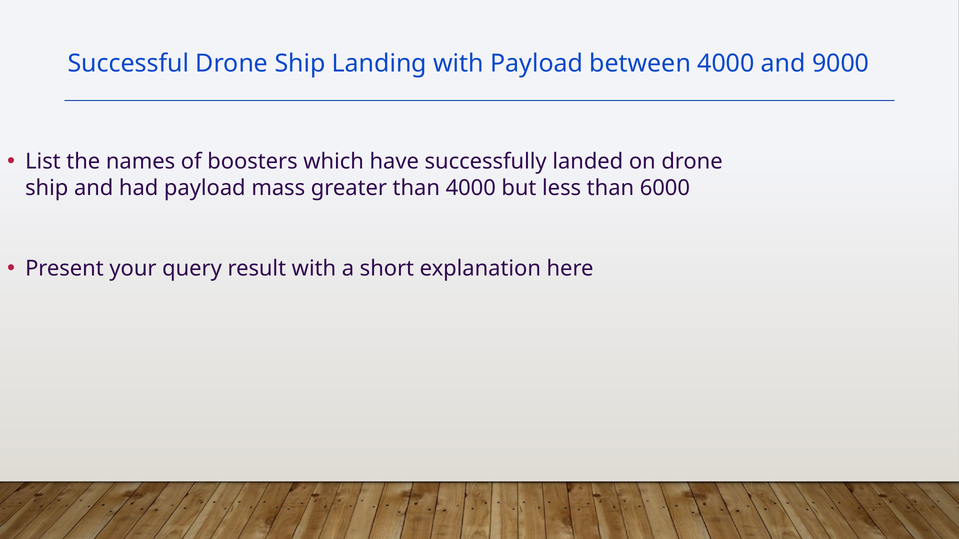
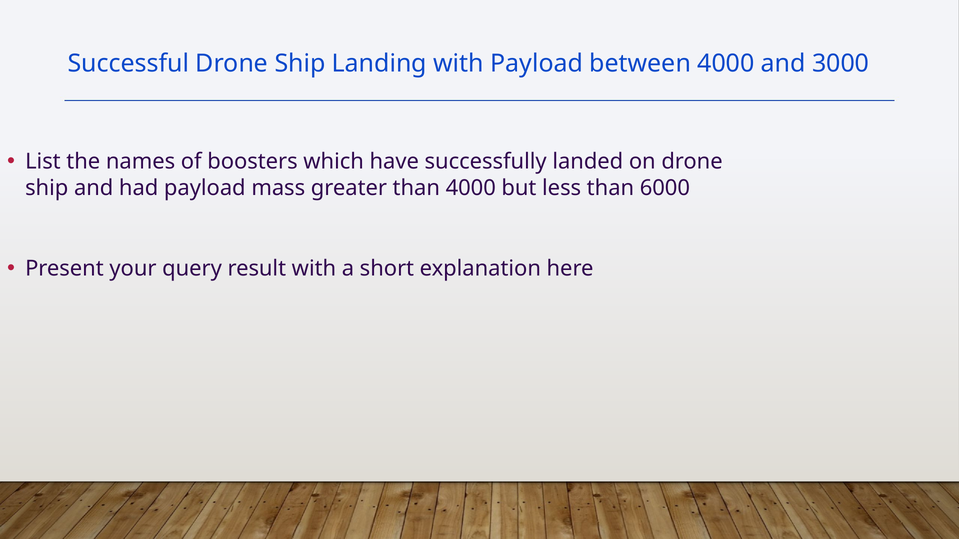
9000: 9000 -> 3000 (841, 64)
